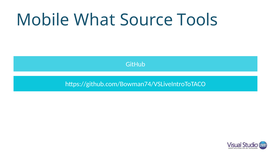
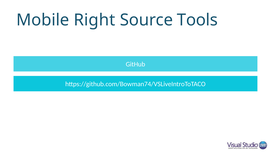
What: What -> Right (94, 20)
